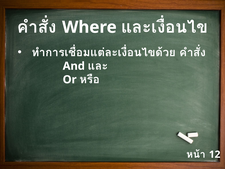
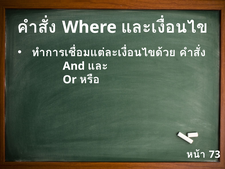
12: 12 -> 73 (215, 154)
